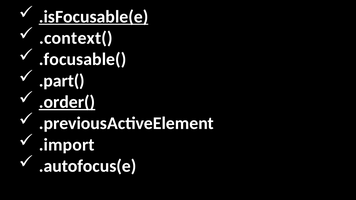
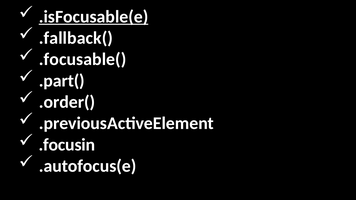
.context(: .context( -> .fallback( (76, 38)
.order( underline: present -> none (67, 102)
.import: .import -> .focusin (67, 145)
